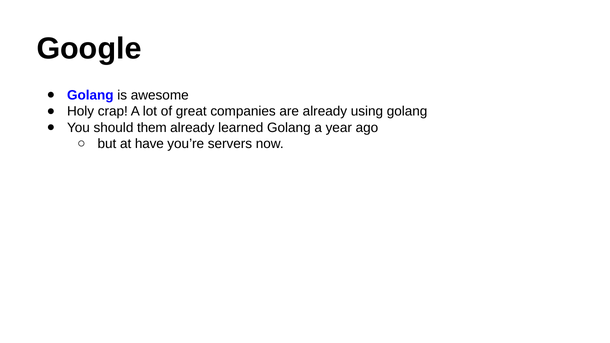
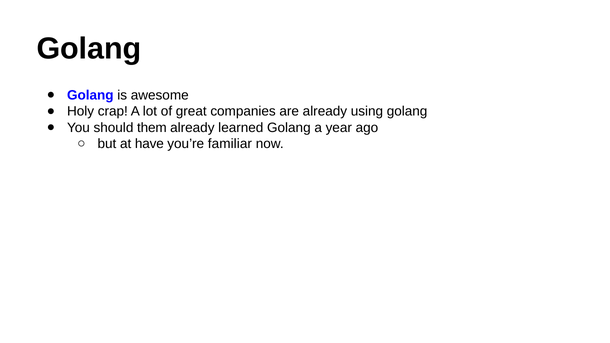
Google: Google -> Golang (89, 49)
servers: servers -> familiar (230, 144)
